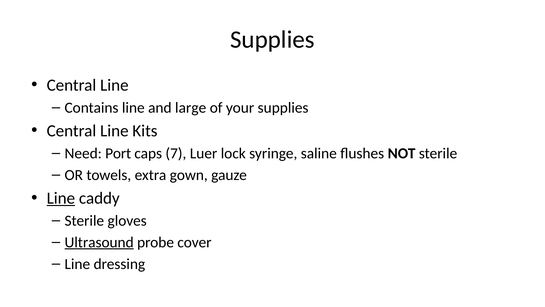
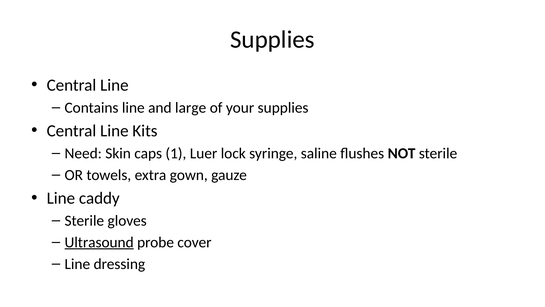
Port: Port -> Skin (118, 153)
7: 7 -> 1 (176, 153)
Line underline: present -> none (61, 198)
